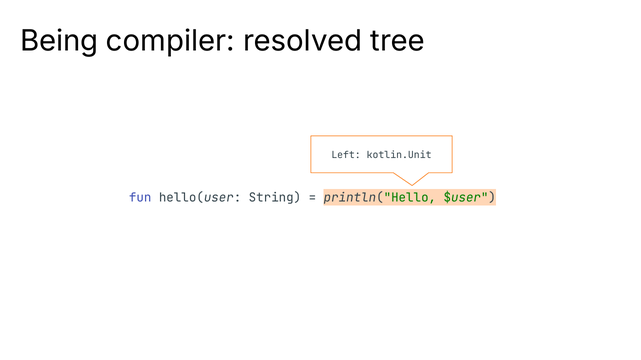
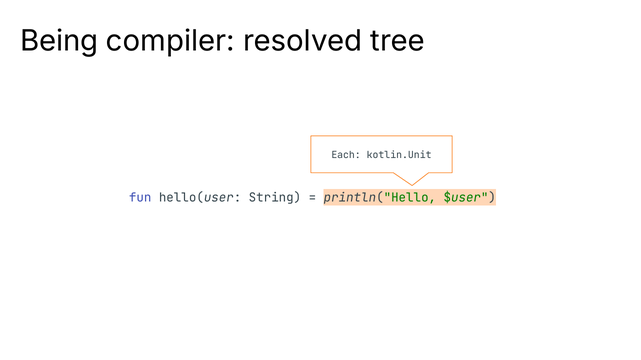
Left: Left -> Each (346, 155)
